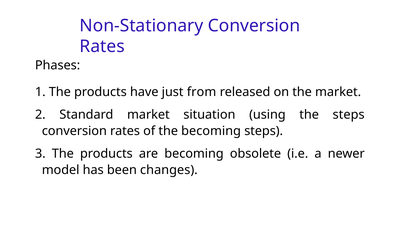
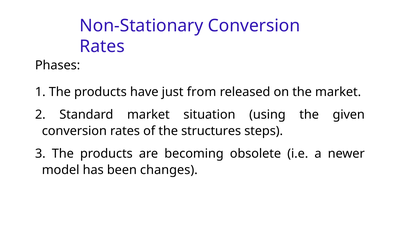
the steps: steps -> given (349, 115)
the becoming: becoming -> structures (211, 131)
